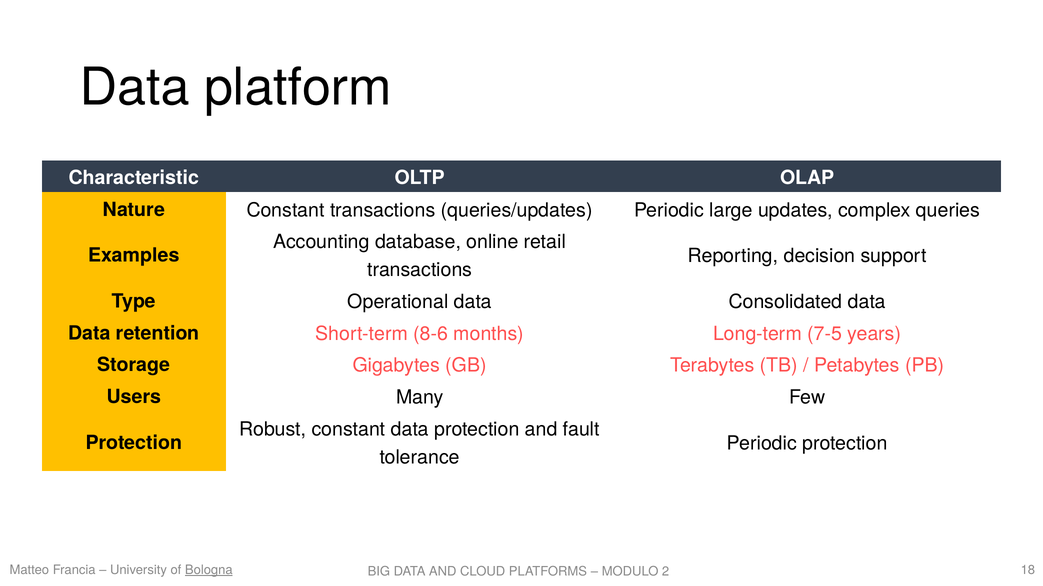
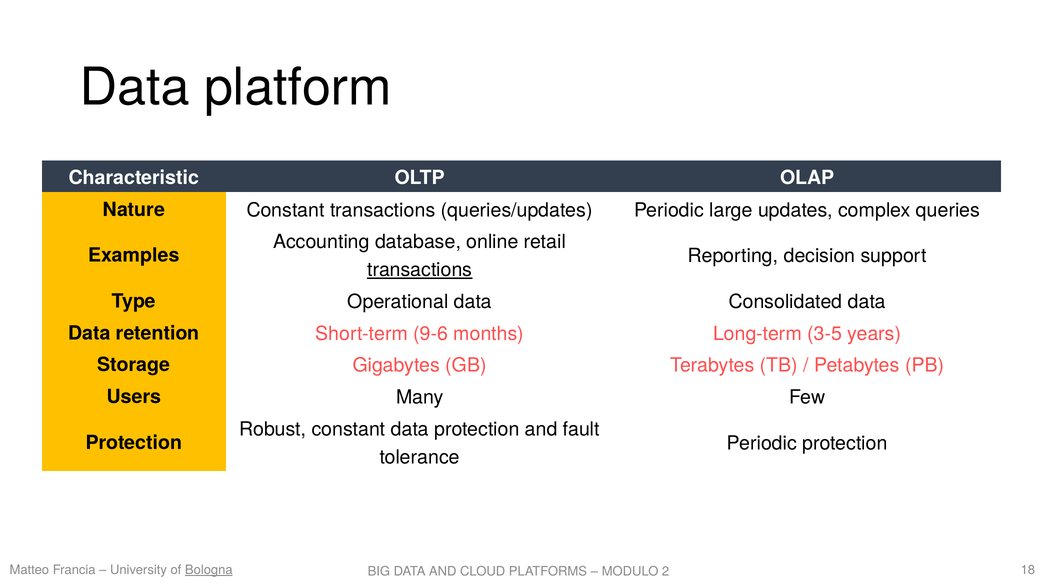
transactions underline: none -> present (420, 270)
8-6: 8-6 -> 9-6 (431, 334)
7-5: 7-5 -> 3-5 (825, 334)
